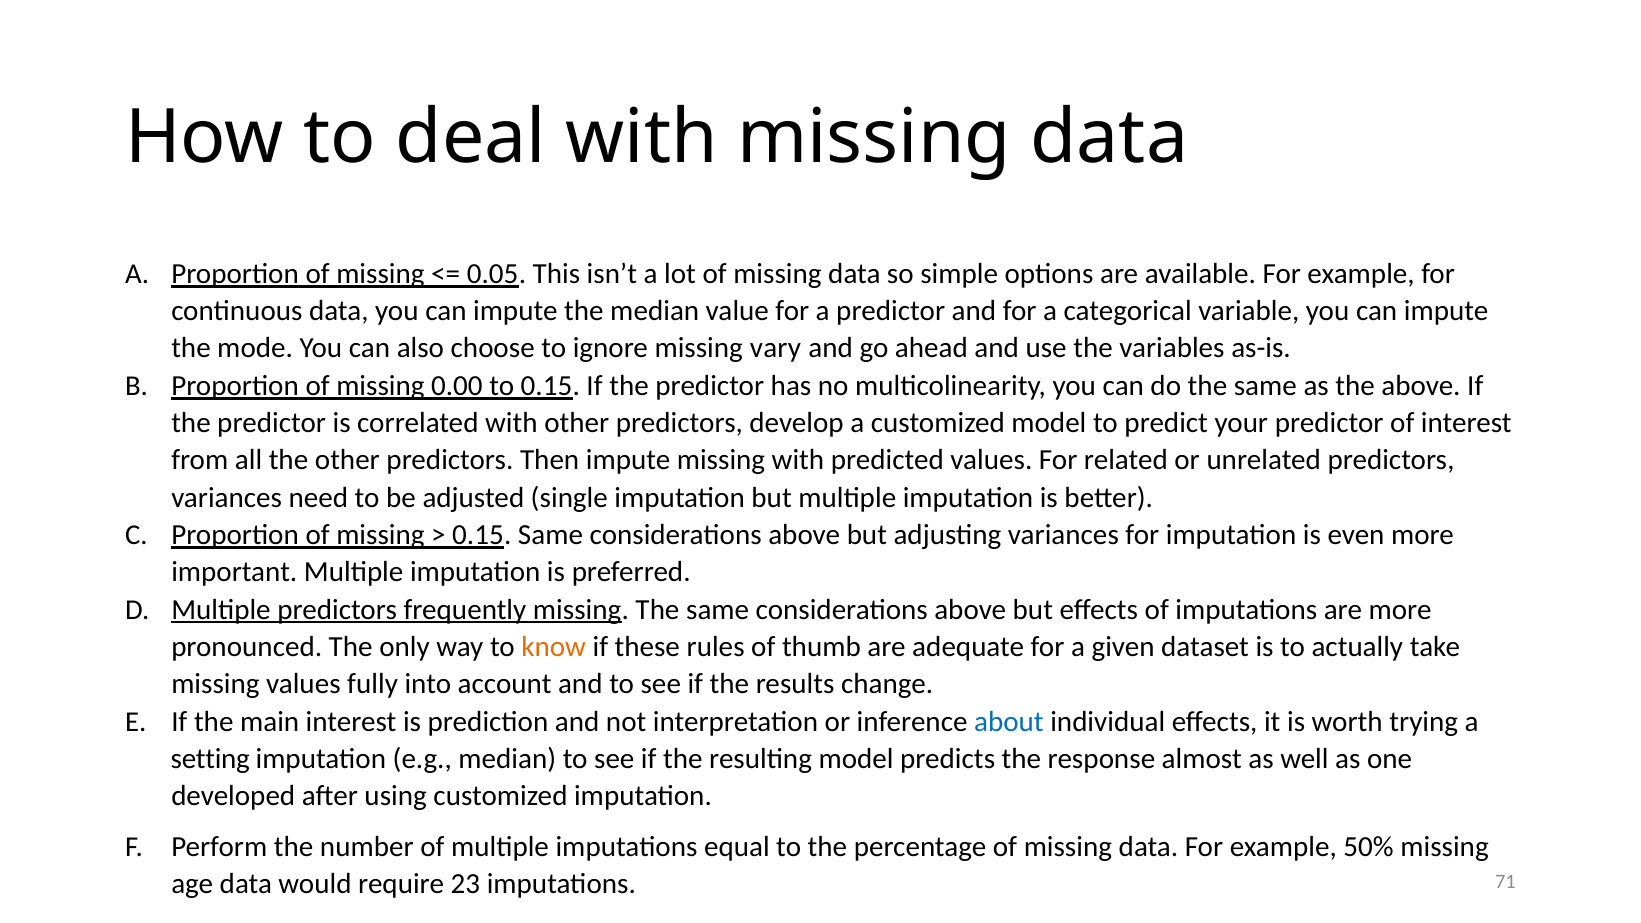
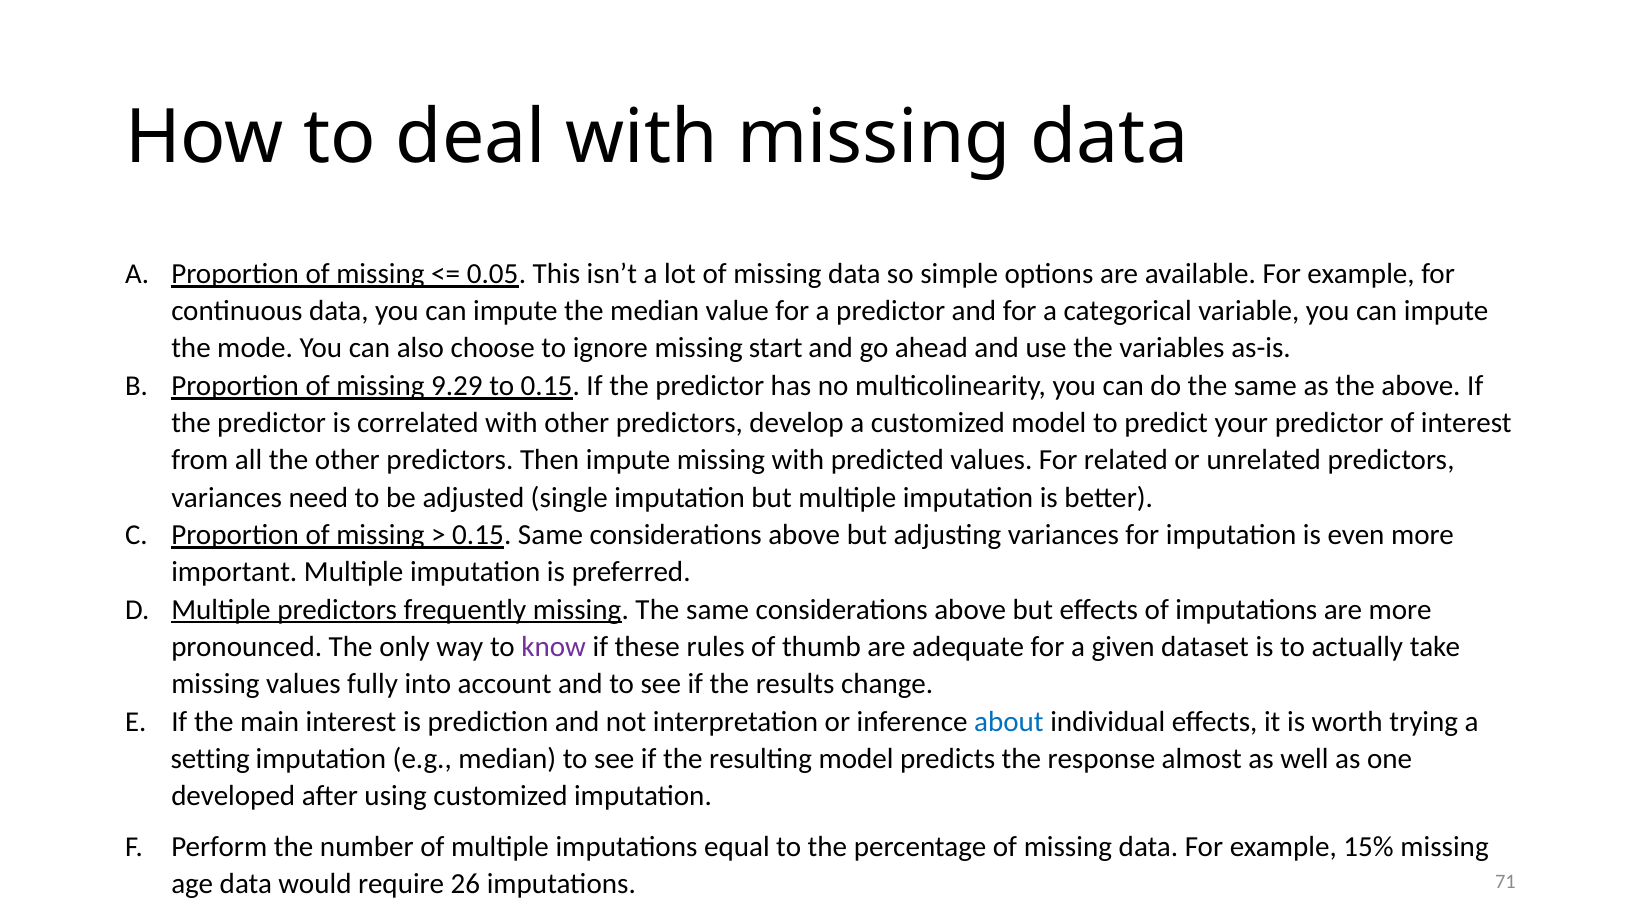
vary: vary -> start (776, 348)
0.00: 0.00 -> 9.29 (457, 386)
know colour: orange -> purple (554, 647)
50%: 50% -> 15% (1369, 847)
23: 23 -> 26 (465, 884)
